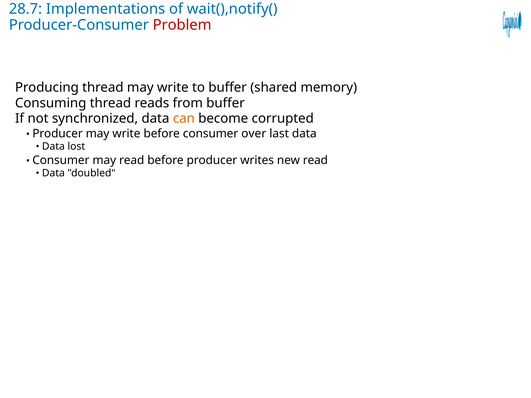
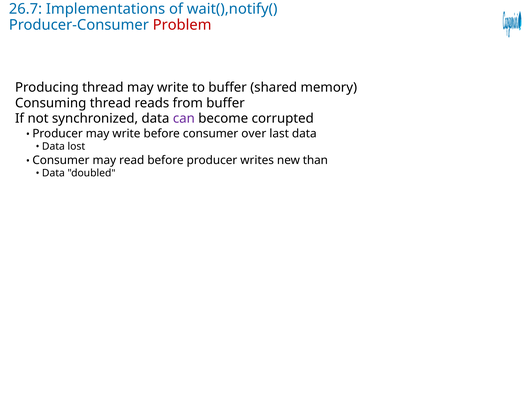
28.7: 28.7 -> 26.7 (25, 9)
can colour: orange -> purple (184, 119)
new read: read -> than (315, 160)
